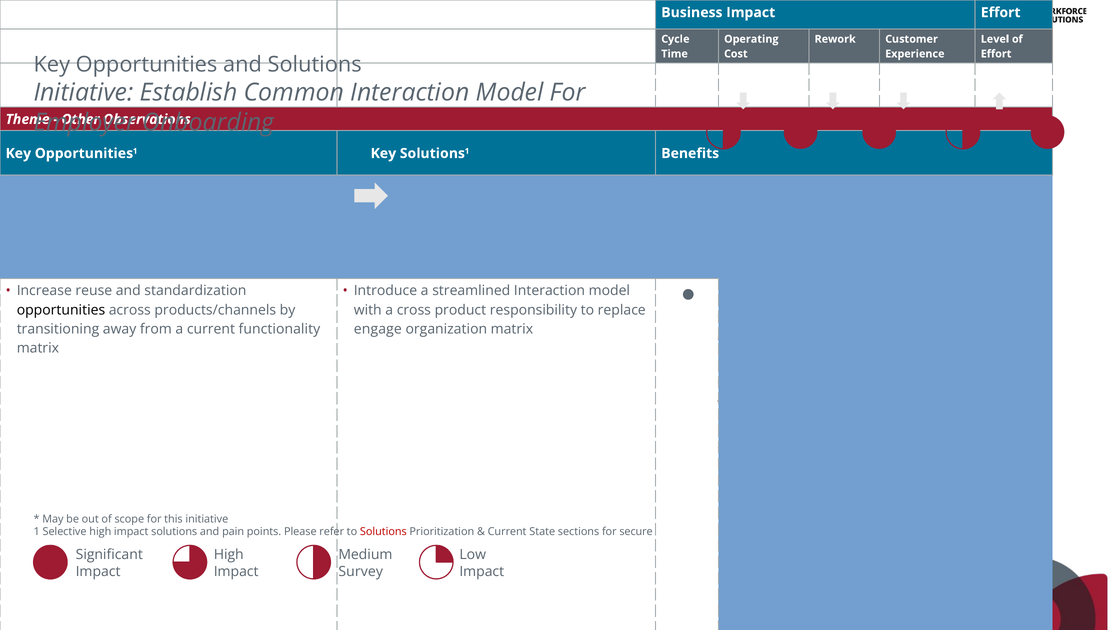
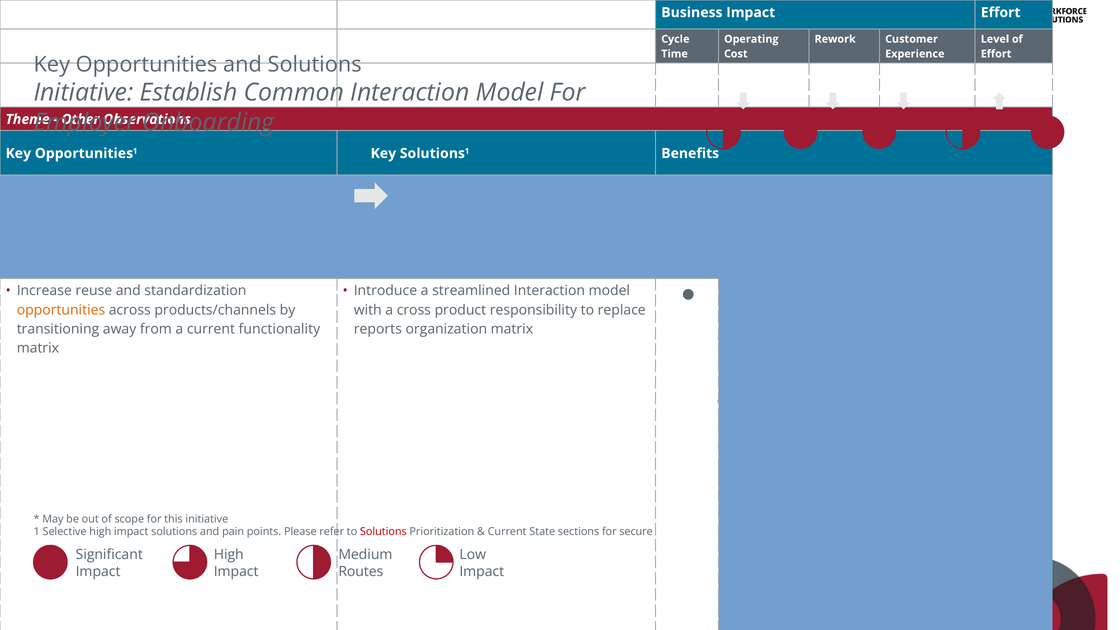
opportunities colour: black -> orange (61, 310)
engage: engage -> reports (378, 329)
Survey: Survey -> Routes (361, 572)
